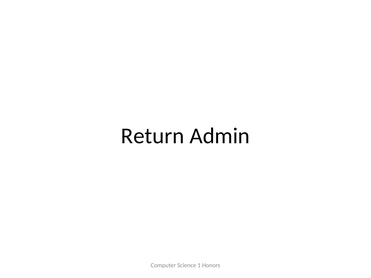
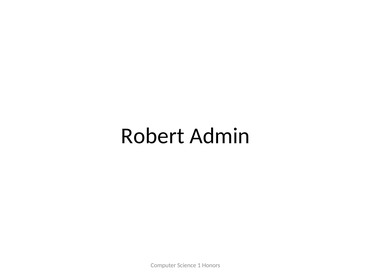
Return: Return -> Robert (153, 136)
